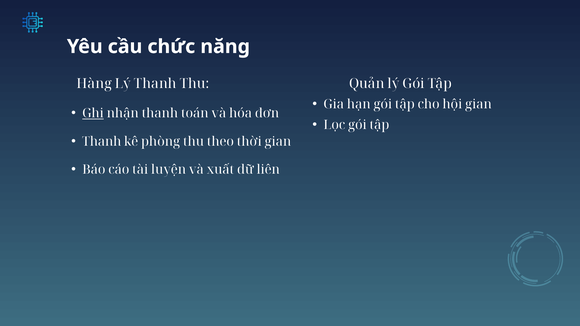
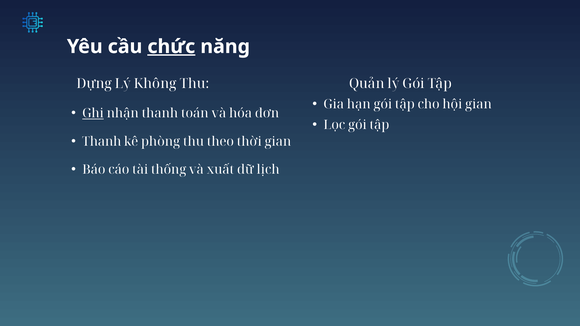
chức underline: none -> present (171, 47)
Hàng: Hàng -> Dựng (94, 84)
Lý Thanh: Thanh -> Không (155, 84)
luyện: luyện -> thống (169, 170)
liên: liên -> lịch (268, 170)
